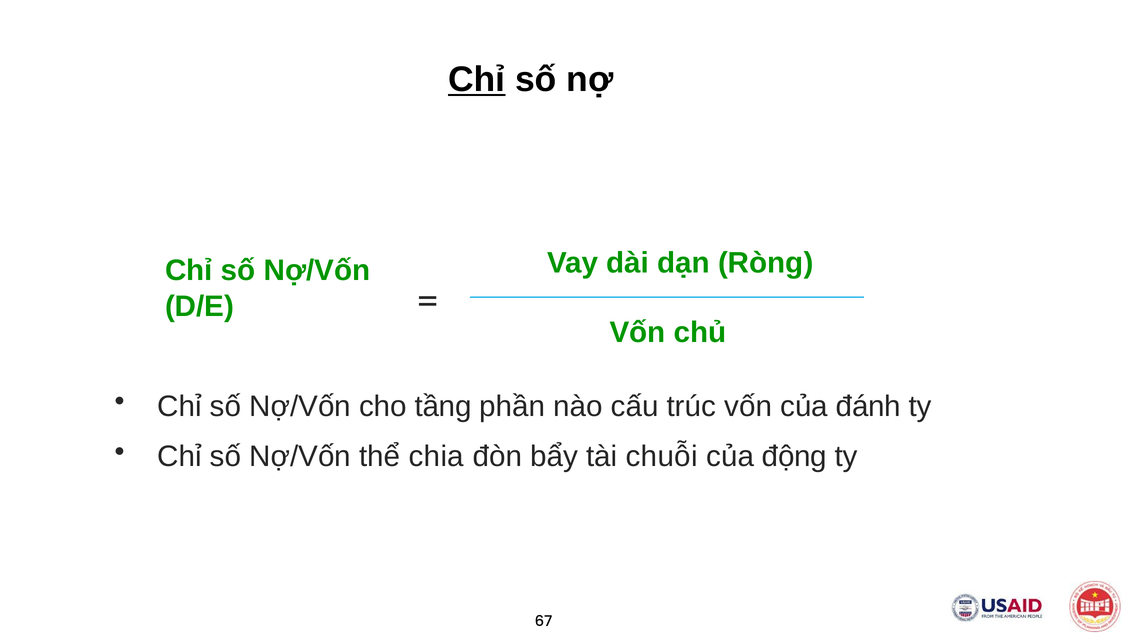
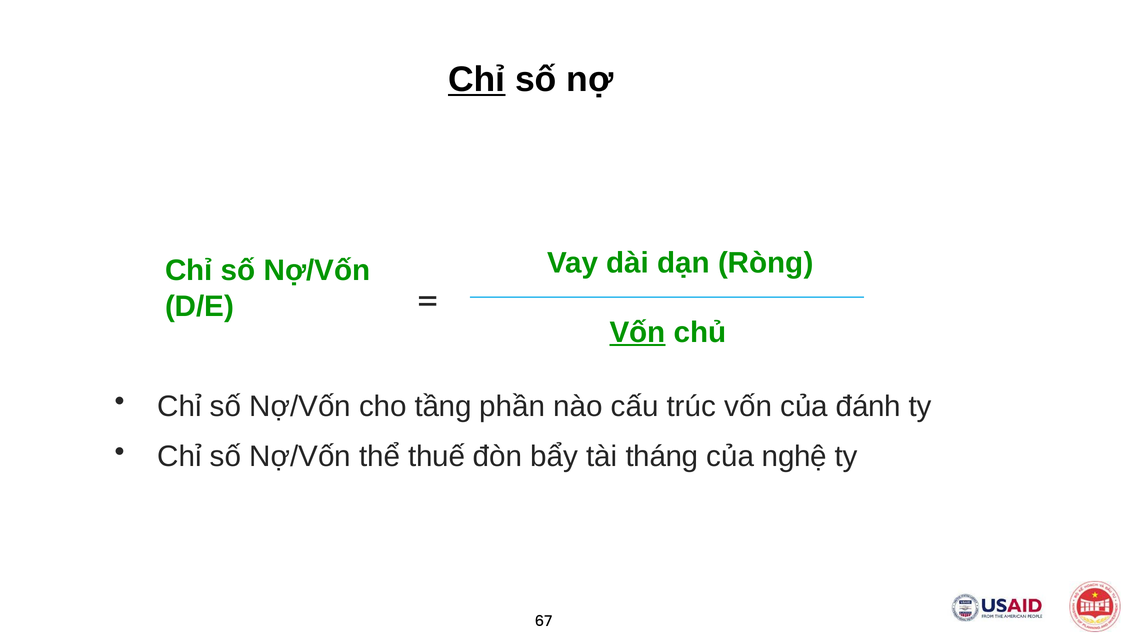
Vốn underline: none -> present (638, 332)
chia: chia -> thuế (437, 456)
chuỗi: chuỗi -> tháng (662, 456)
động: động -> nghệ (794, 456)
